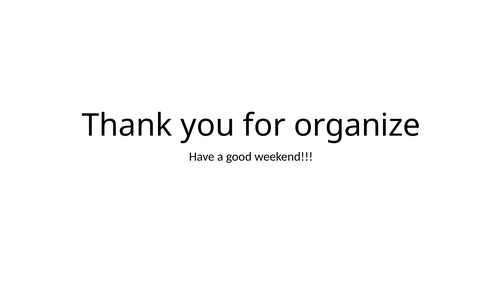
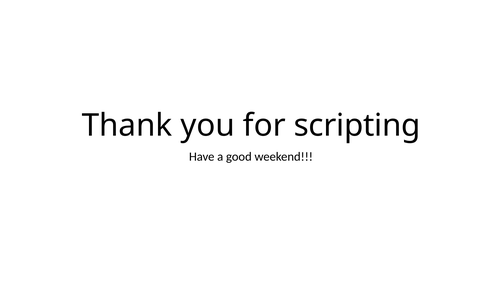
organize: organize -> scripting (357, 125)
